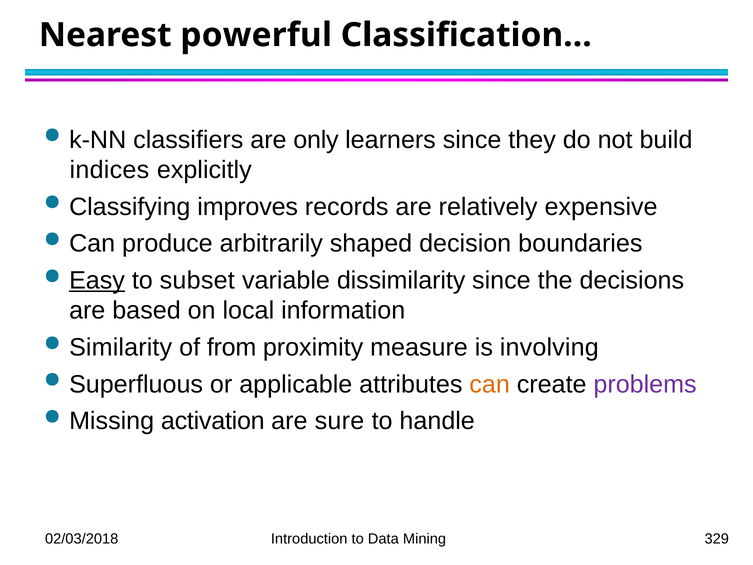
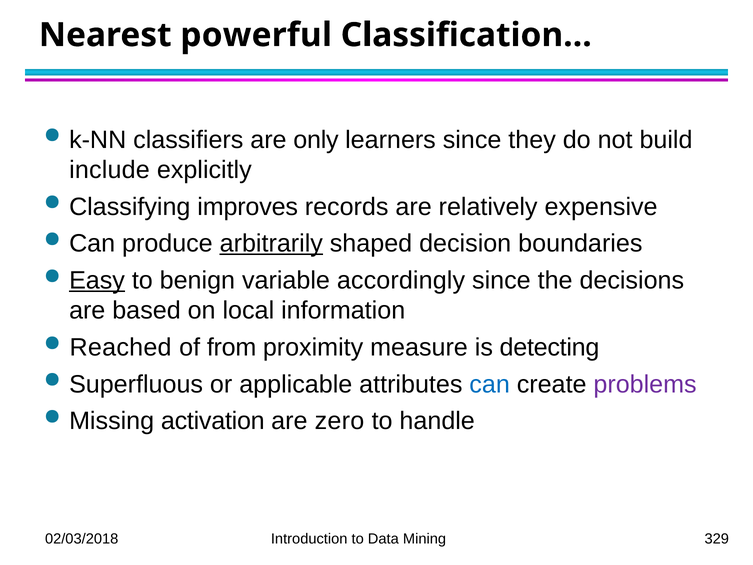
indices: indices -> include (109, 170)
arbitrarily underline: none -> present (271, 243)
subset: subset -> benign (197, 280)
dissimilarity: dissimilarity -> accordingly (401, 280)
Similarity: Similarity -> Reached (121, 347)
involving: involving -> detecting (550, 347)
can colour: orange -> blue (490, 384)
sure: sure -> zero (339, 421)
